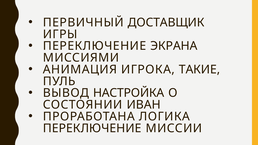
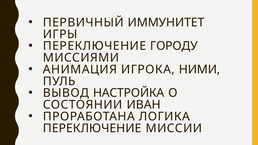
ДОСТАВЩИК: ДОСТАВЩИК -> ИММУНИТЕТ (166, 23)
ЭКРАНА: ЭКРАНА -> ГОРОДУ (174, 46)
ТАКИЕ: ТАКИЕ -> НИМИ (200, 70)
